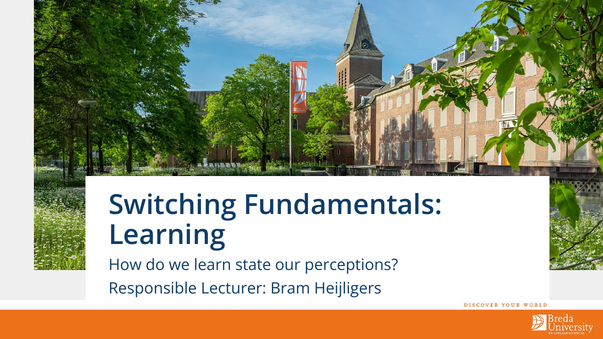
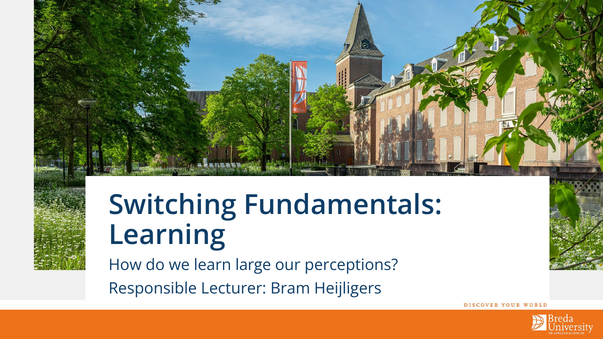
state: state -> large (253, 265)
